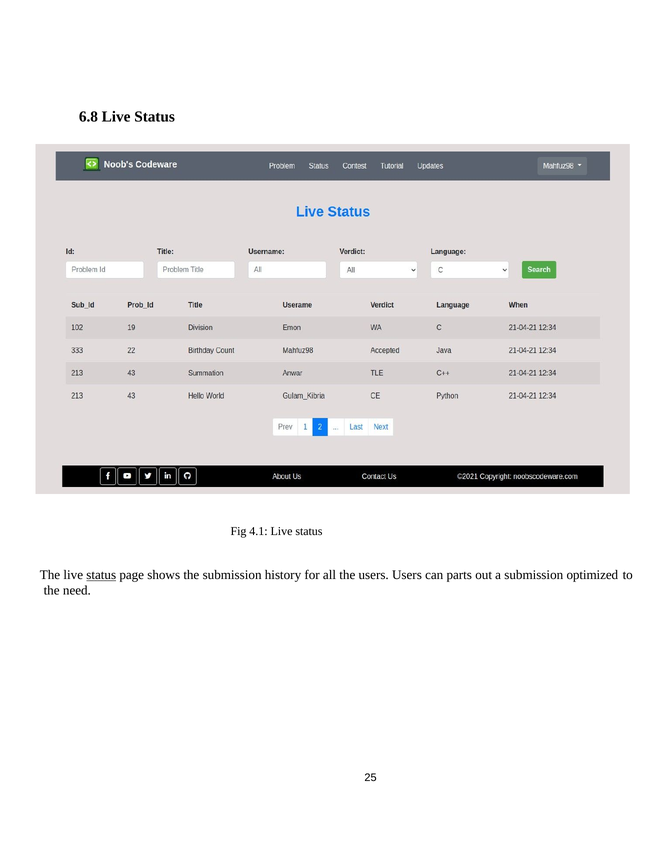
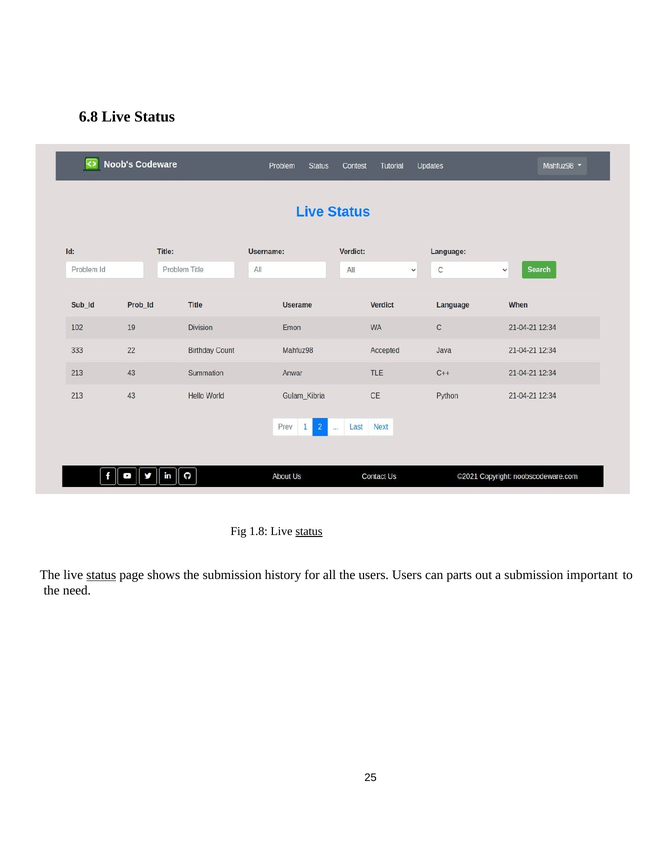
4.1: 4.1 -> 1.8 (258, 532)
status underline: none -> present (309, 532)
optimized: optimized -> important (592, 576)
